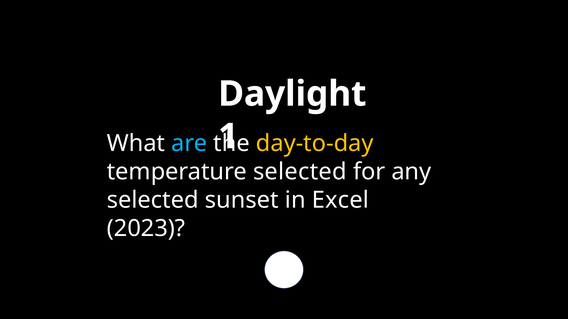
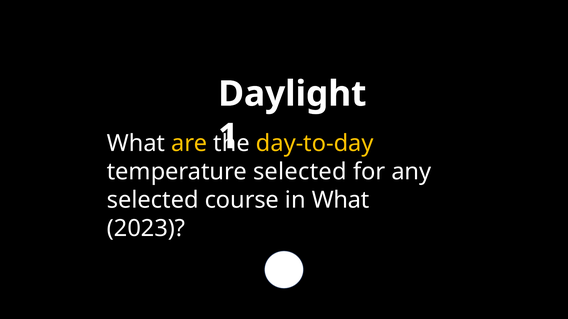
are colour: light blue -> yellow (189, 143)
sunset: sunset -> course (242, 200)
in Excel: Excel -> What (341, 200)
